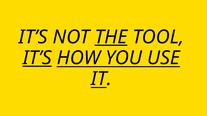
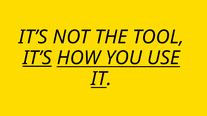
THE underline: present -> none (111, 37)
